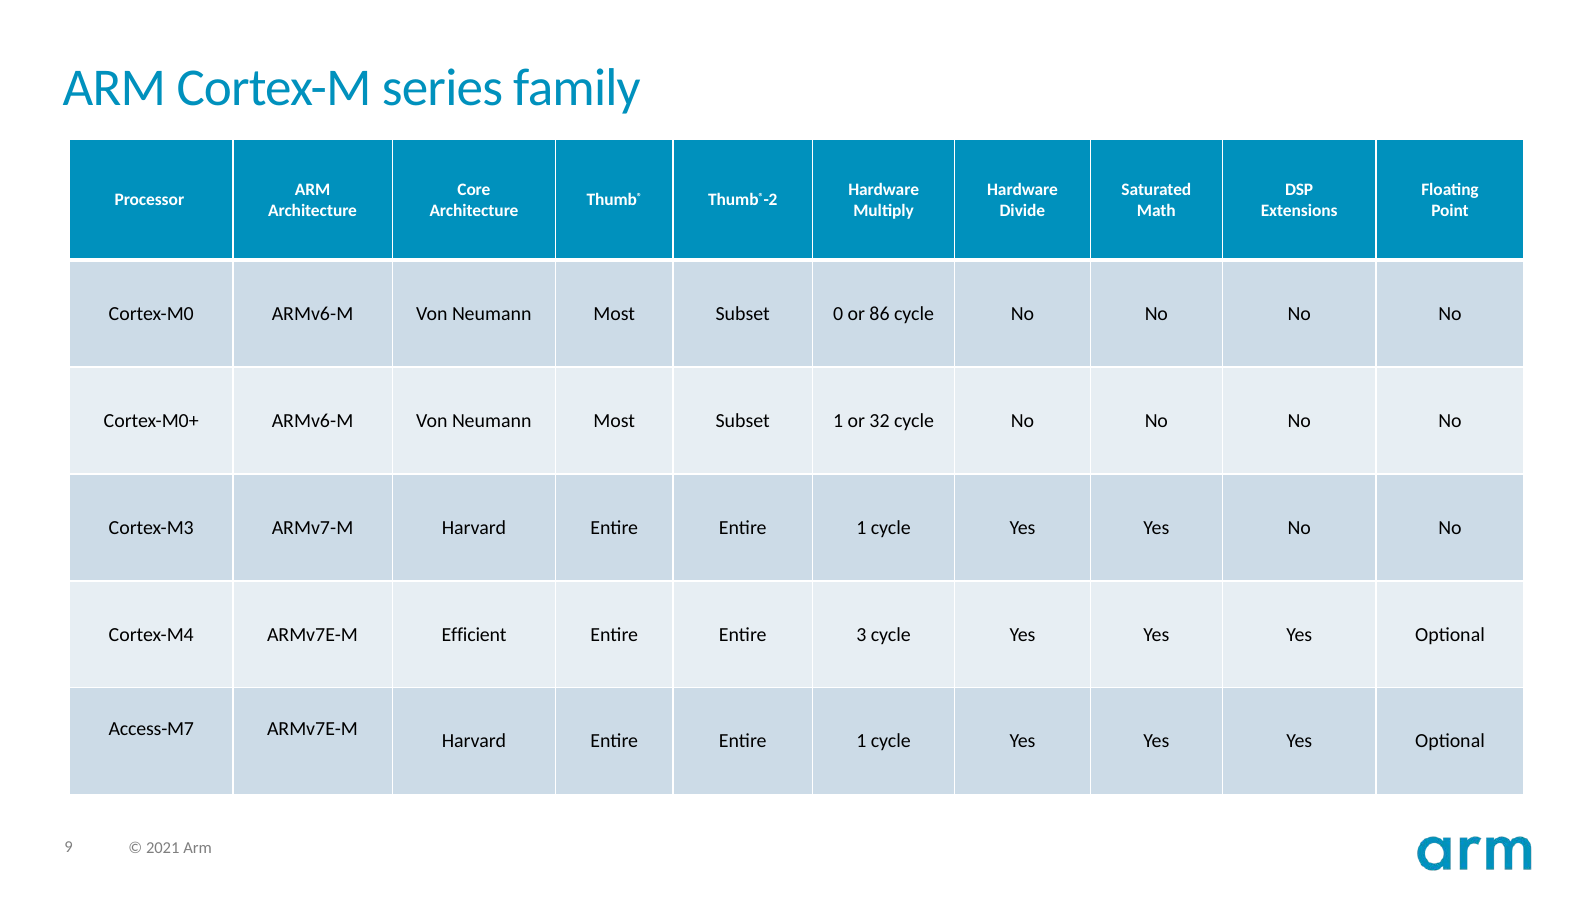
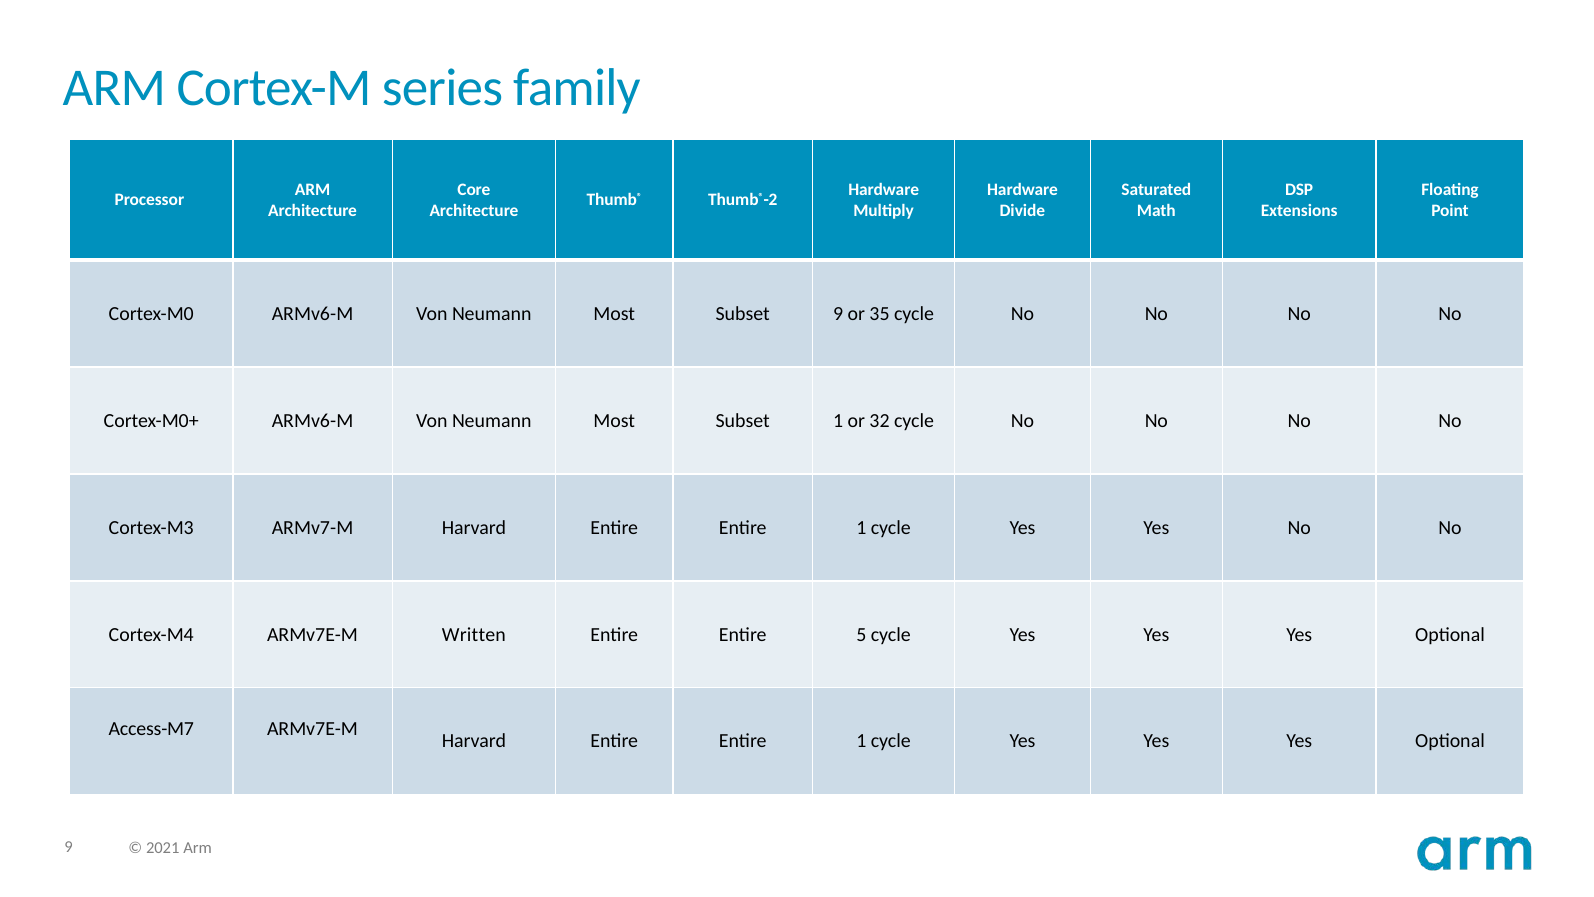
Subset 0: 0 -> 9 (838, 314)
86: 86 -> 35 (879, 314)
Efficient: Efficient -> Written (474, 634)
3: 3 -> 5 (861, 634)
